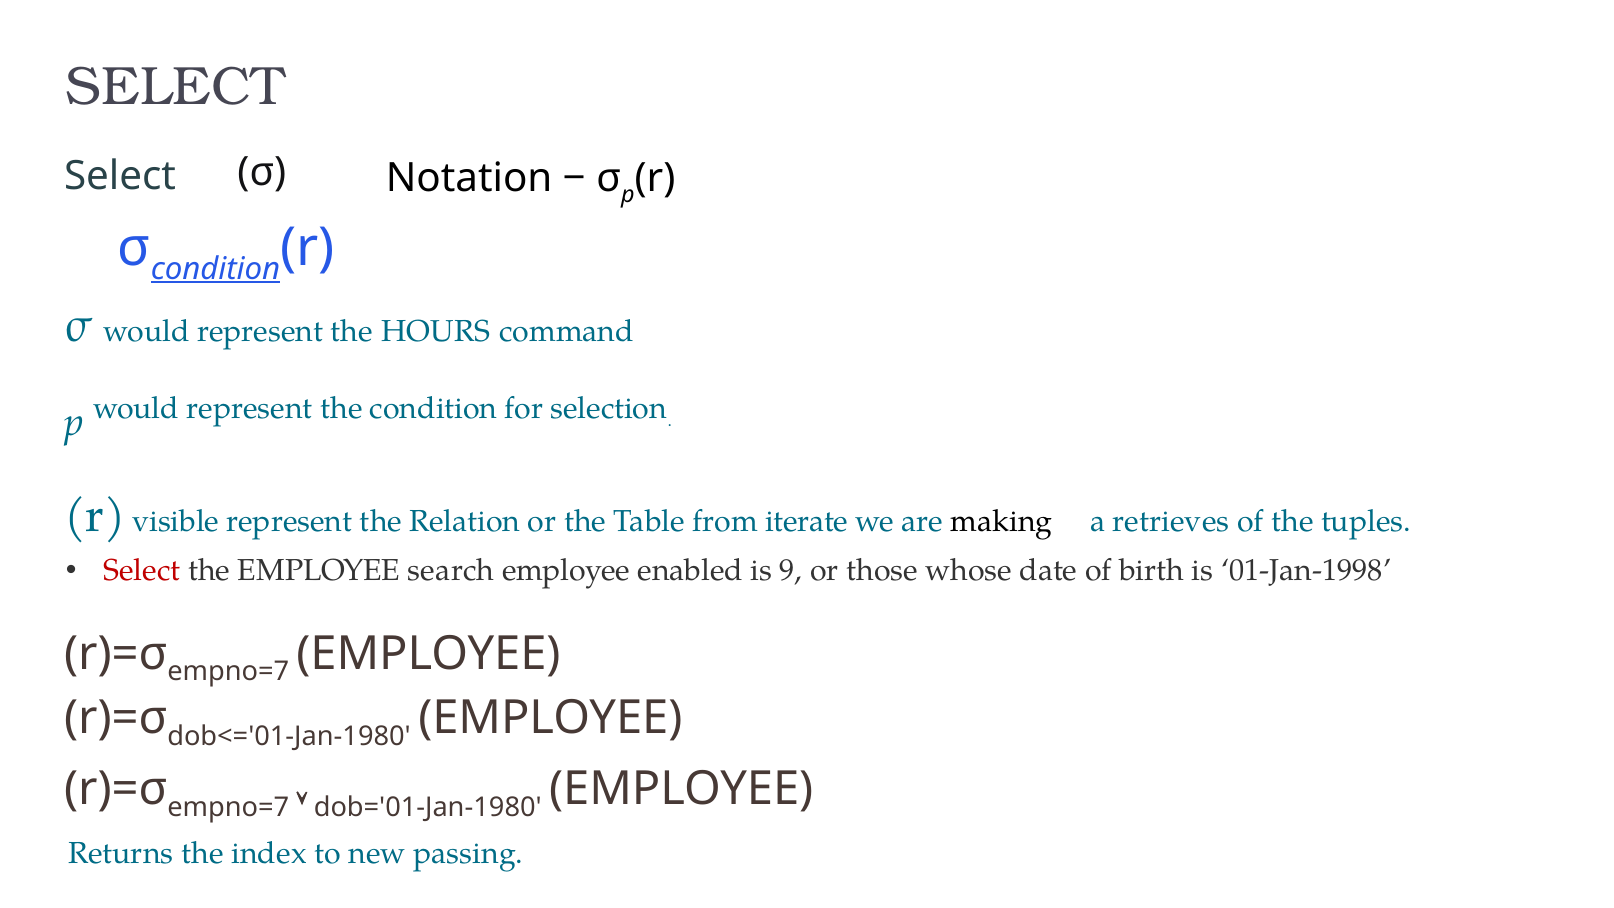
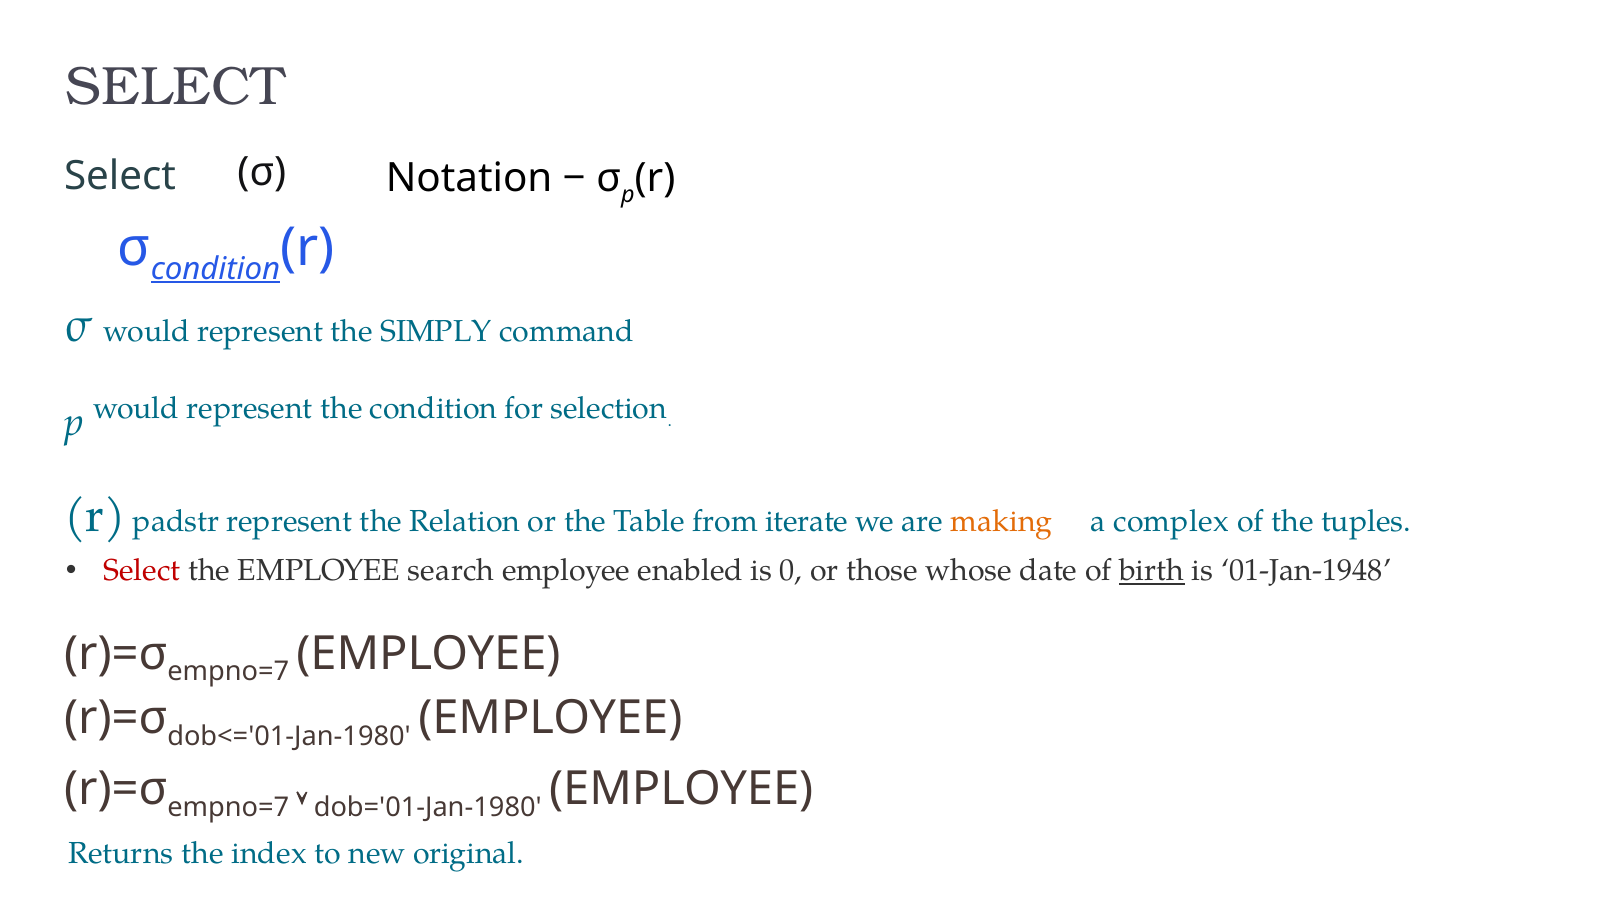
HOURS: HOURS -> SIMPLY (436, 332)
visible: visible -> padstr (176, 521)
making colour: black -> orange (1002, 521)
retrieves: retrieves -> complex (1171, 521)
9: 9 -> 0 (791, 571)
birth underline: none -> present (1152, 571)
01-Jan-1998: 01-Jan-1998 -> 01-Jan-1948 (1306, 571)
passing: passing -> original (468, 853)
